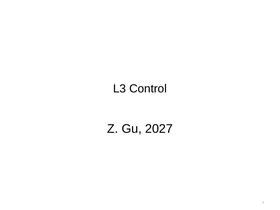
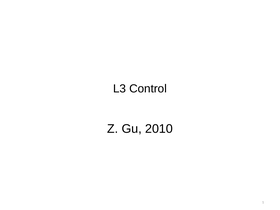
2027: 2027 -> 2010 (159, 129)
